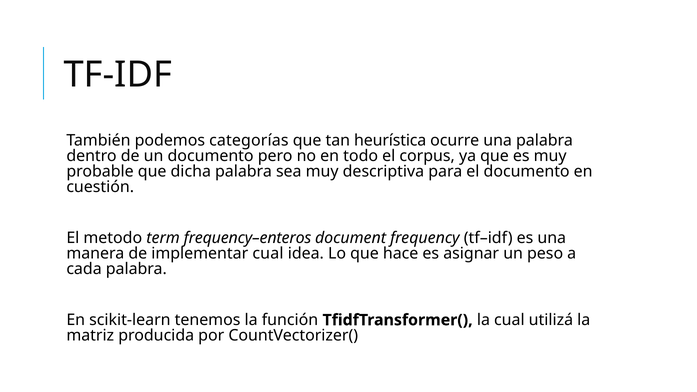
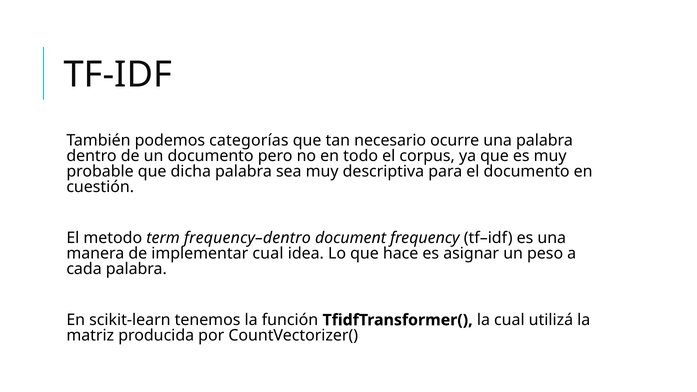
heurística: heurística -> necesario (390, 140)
frequency–enteros: frequency–enteros -> frequency–dentro (247, 238)
